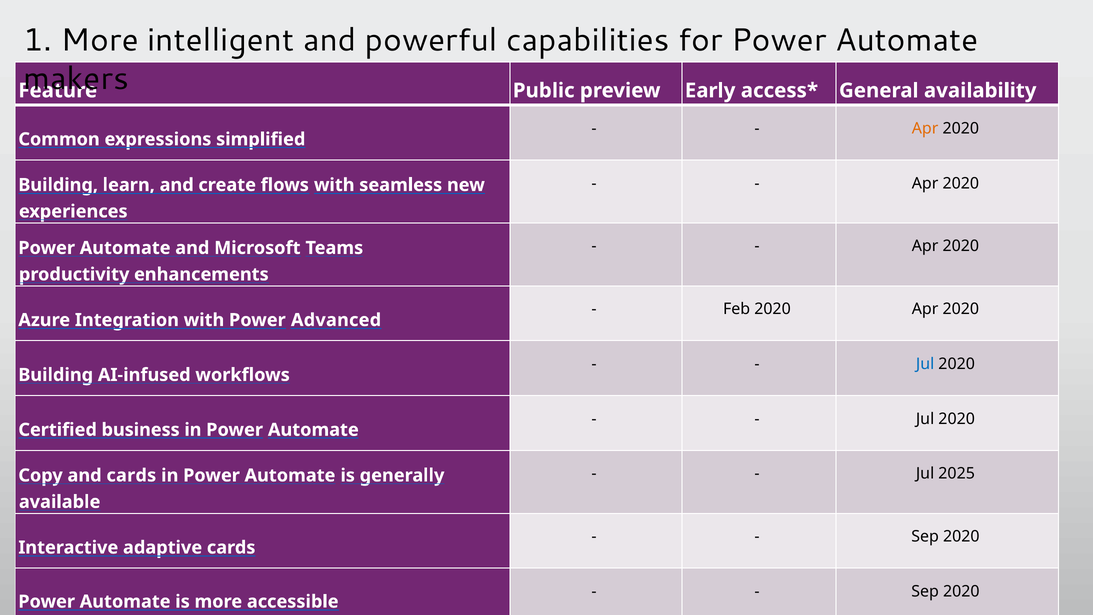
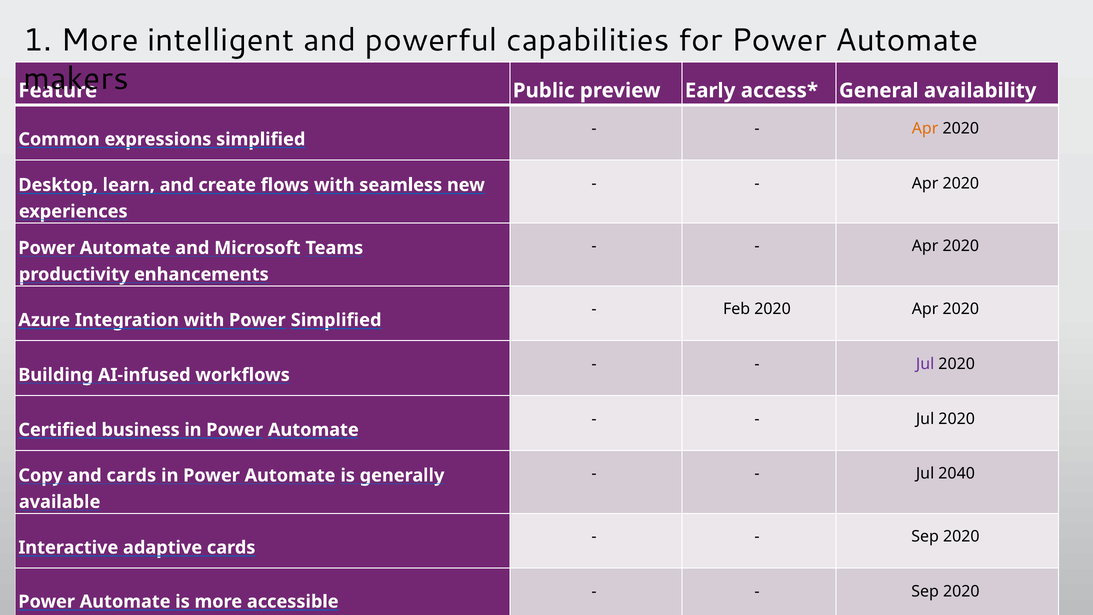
Building: Building -> Desktop (58, 185)
Power Advanced: Advanced -> Simplified (336, 320)
Jul colour: blue -> purple (925, 364)
2025: 2025 -> 2040 (957, 474)
